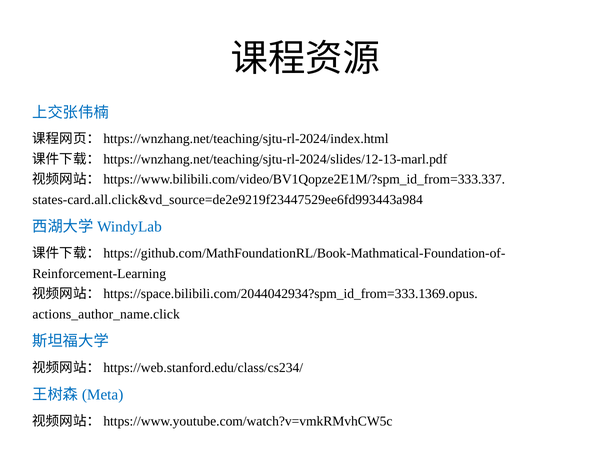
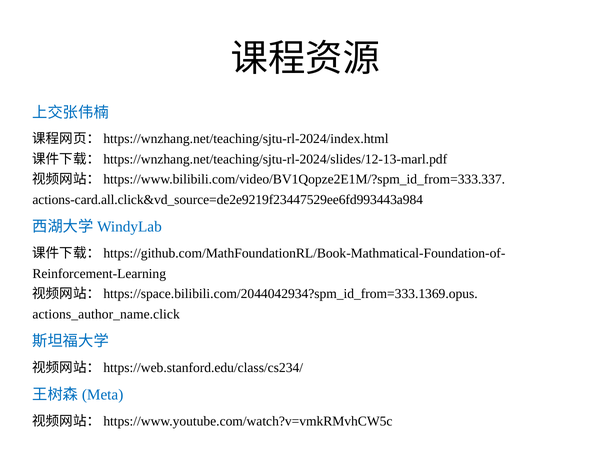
states-card.all.click&vd_source=de2e9219f23447529ee6fd993443a984: states-card.all.click&vd_source=de2e9219f23447529ee6fd993443a984 -> actions-card.all.click&vd_source=de2e9219f23447529ee6fd993443a984 (228, 200)
